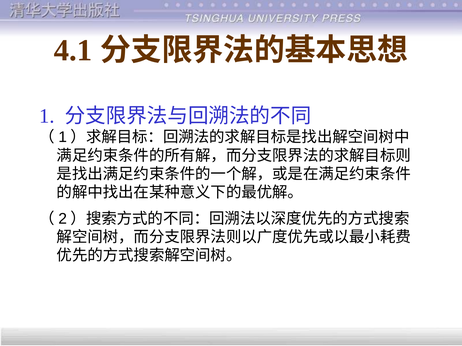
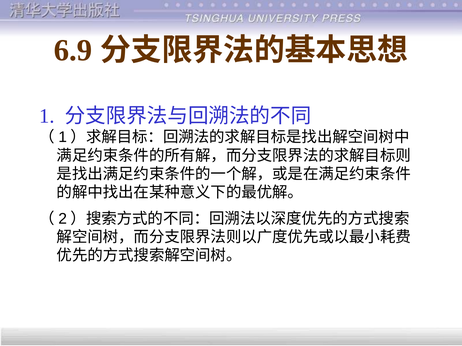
4.1: 4.1 -> 6.9 (73, 50)
